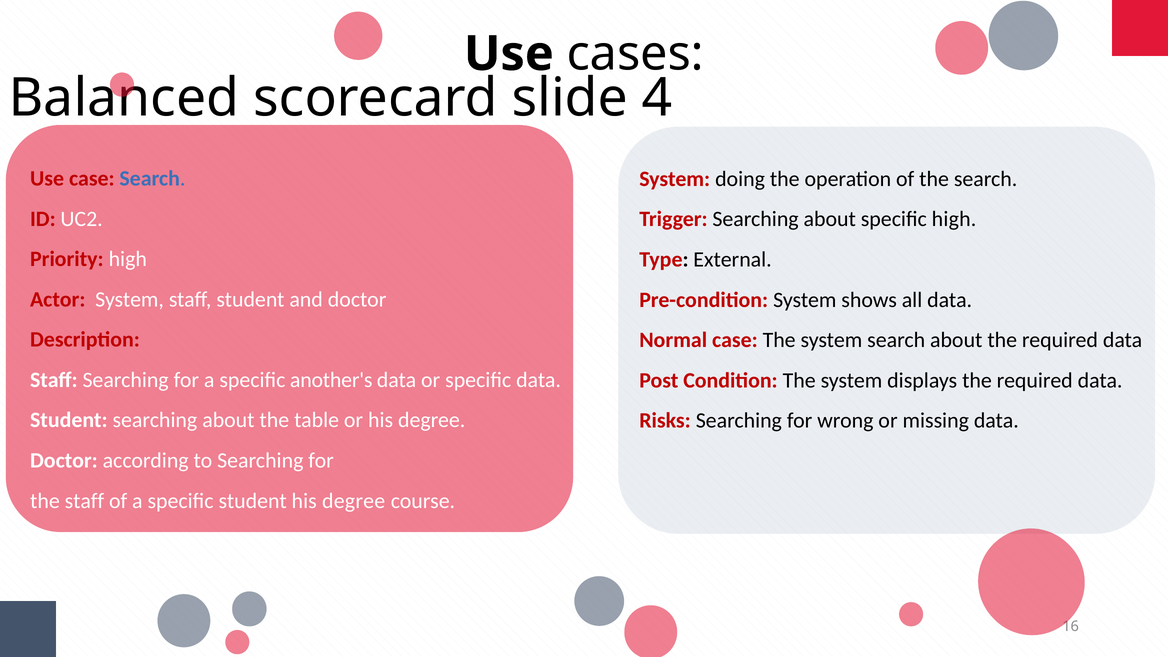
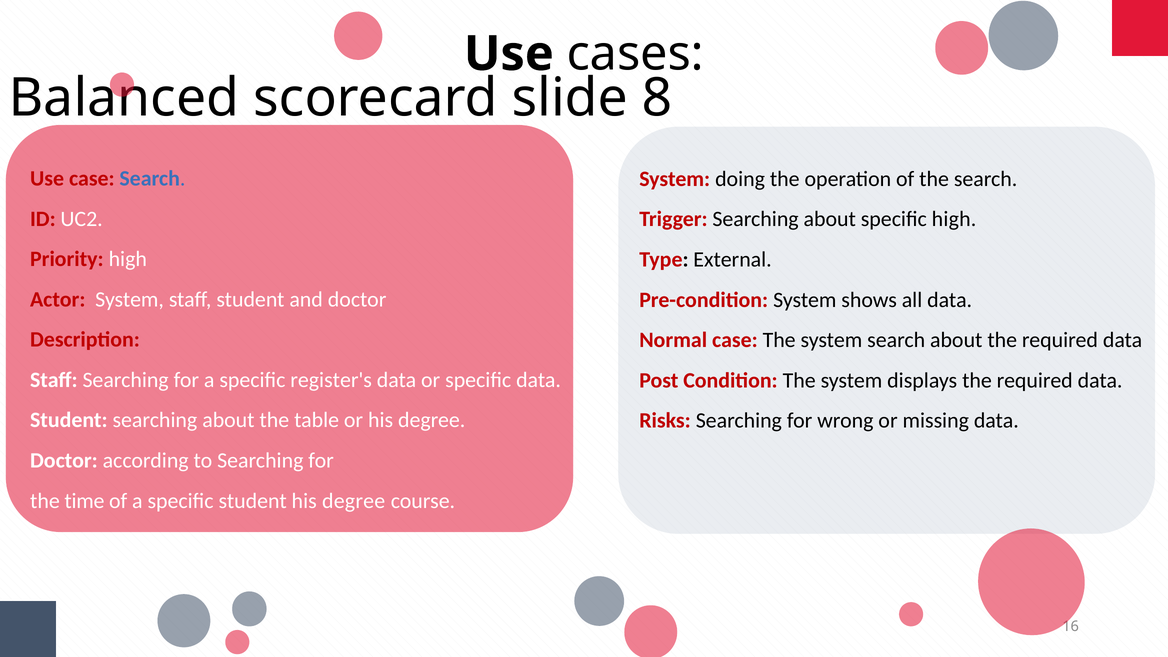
4: 4 -> 8 (657, 98)
another's: another's -> register's (331, 380)
the staff: staff -> time (84, 501)
